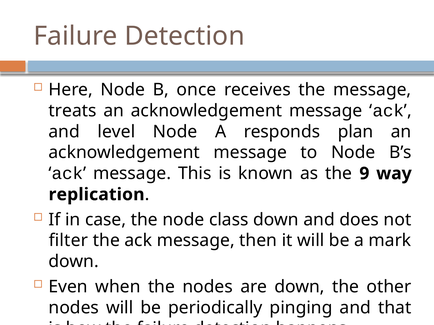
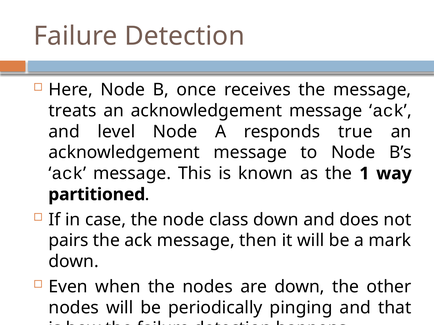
plan: plan -> true (355, 132)
9: 9 -> 1 (364, 174)
replication: replication -> partitioned (97, 195)
filter: filter -> pairs (69, 241)
